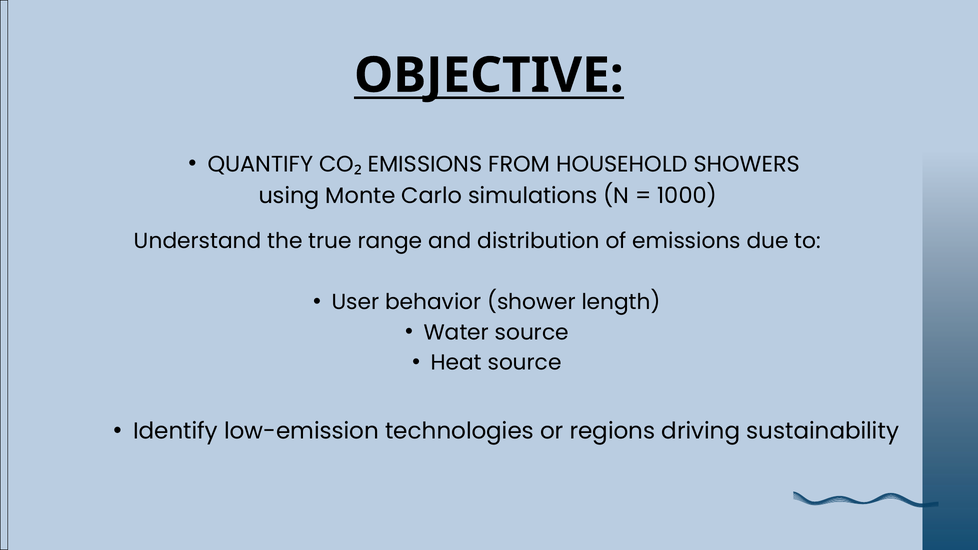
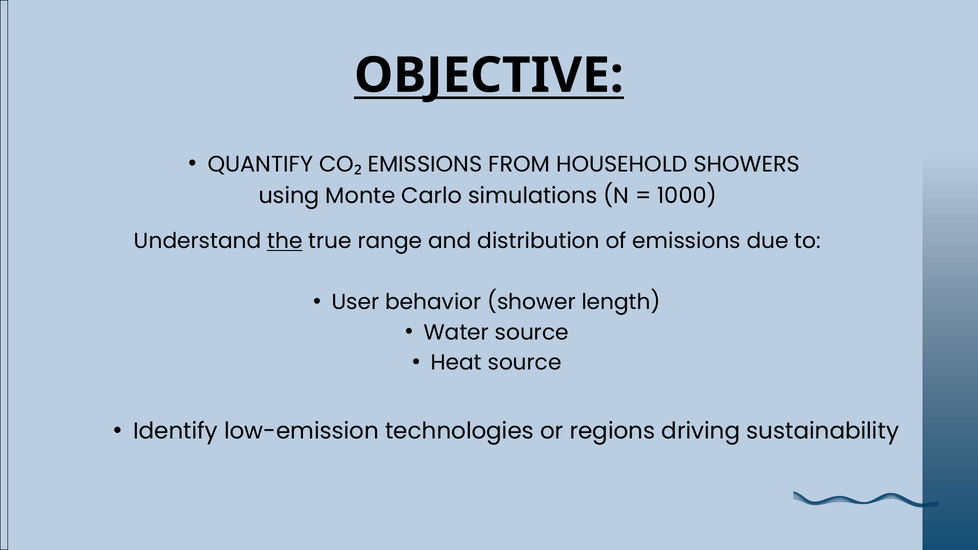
the underline: none -> present (285, 241)
